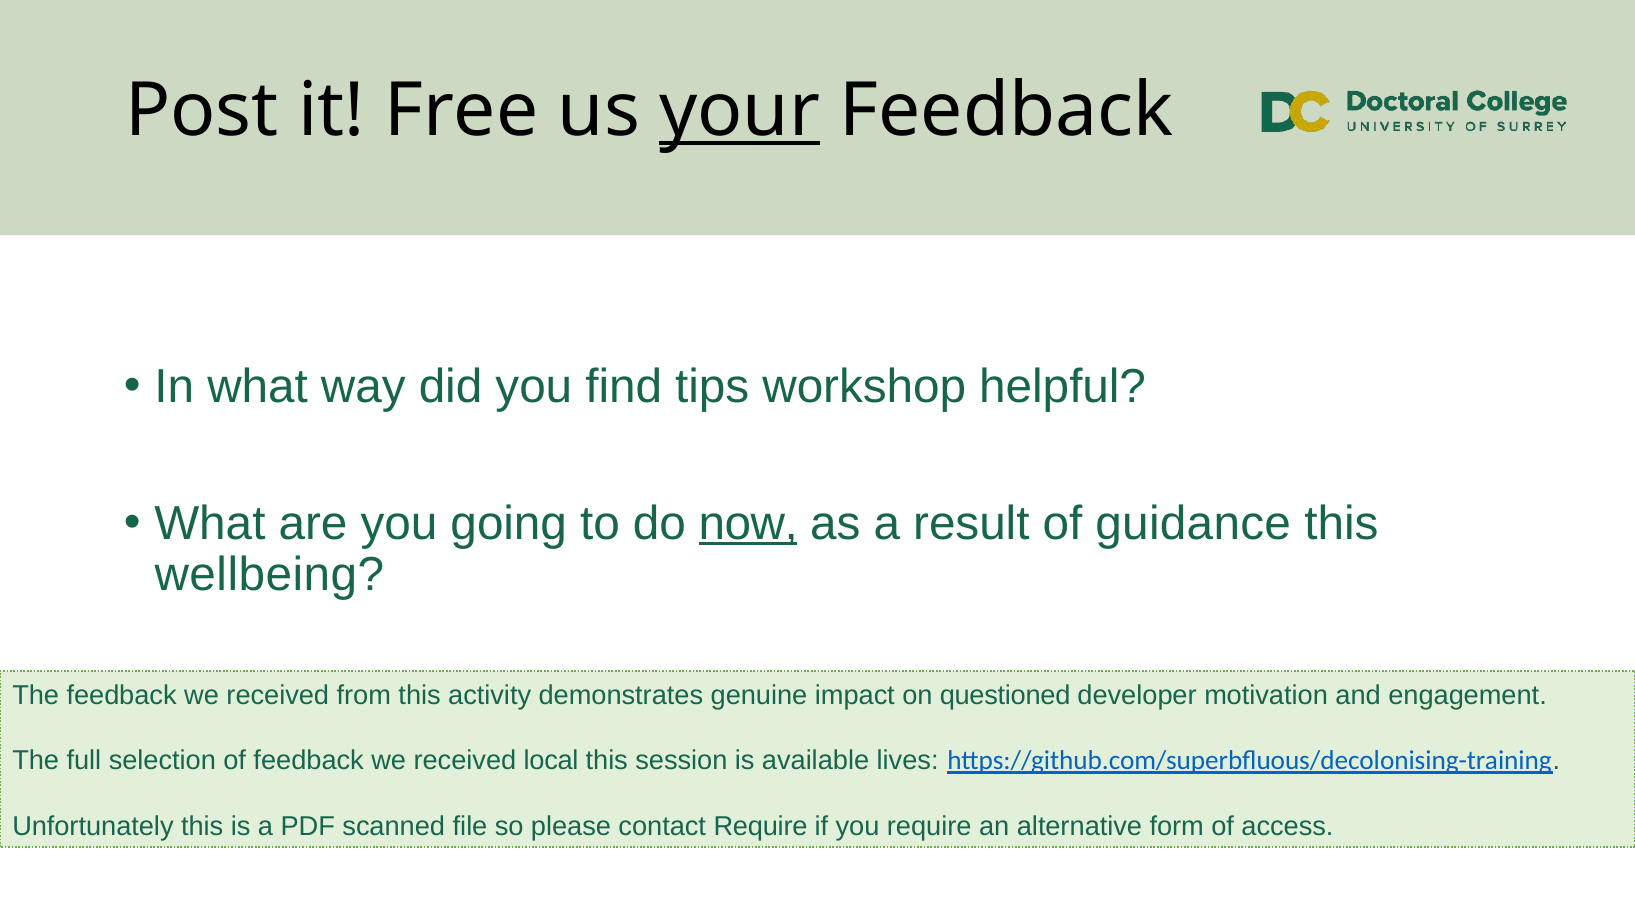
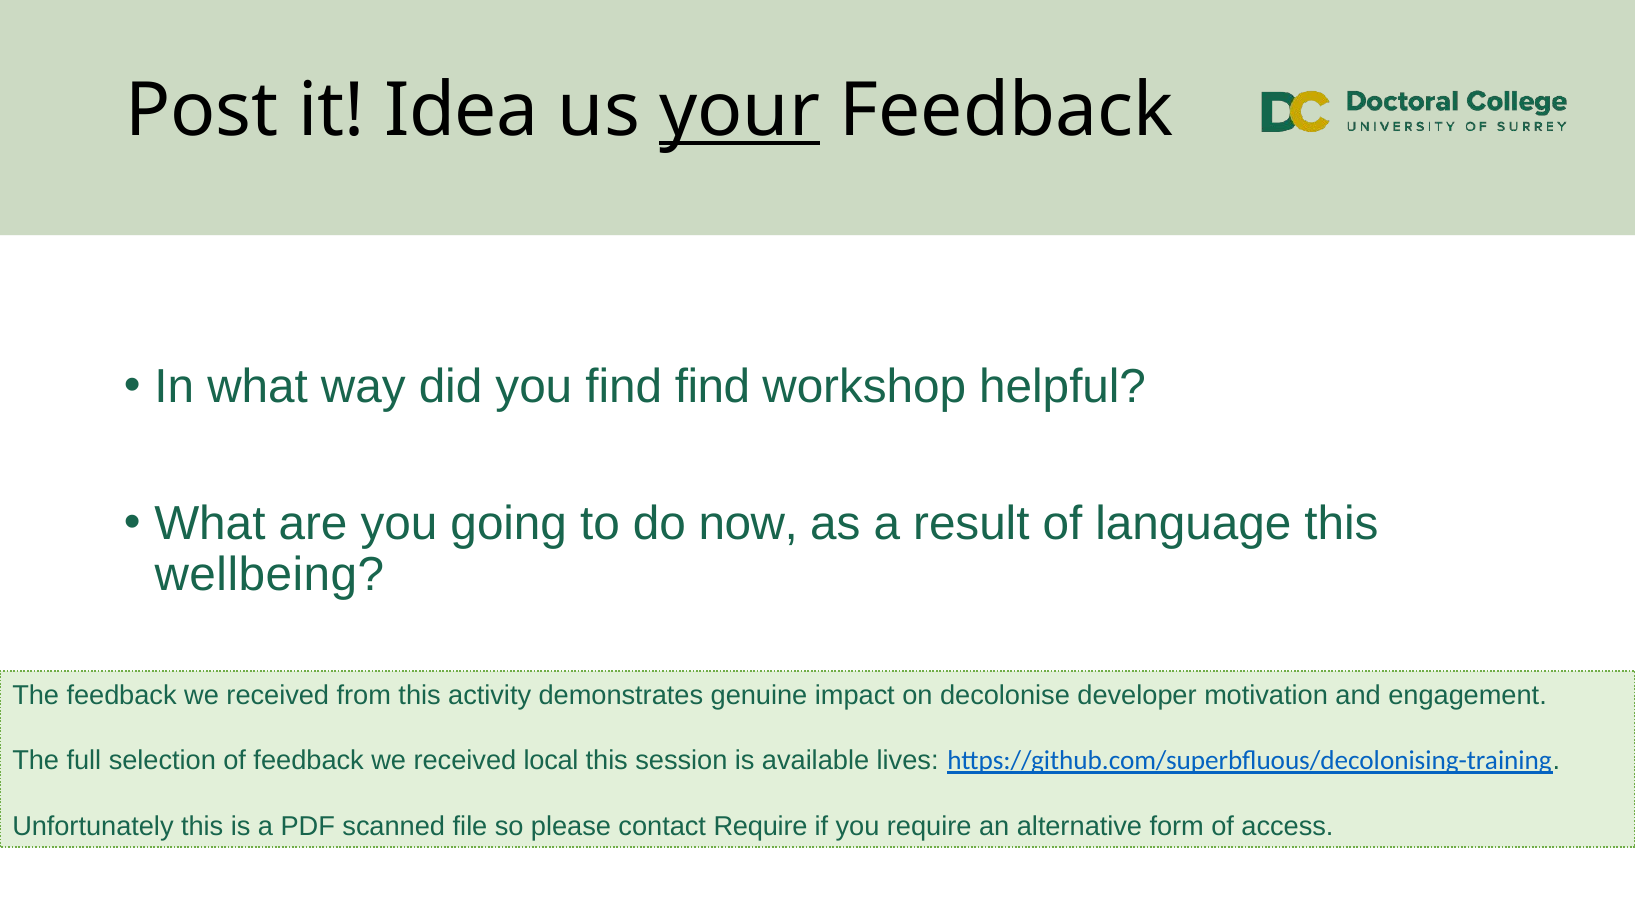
Free: Free -> Idea (461, 111)
find tips: tips -> find (712, 386)
now underline: present -> none (748, 523)
guidance: guidance -> language (1193, 523)
questioned: questioned -> decolonise (1005, 695)
